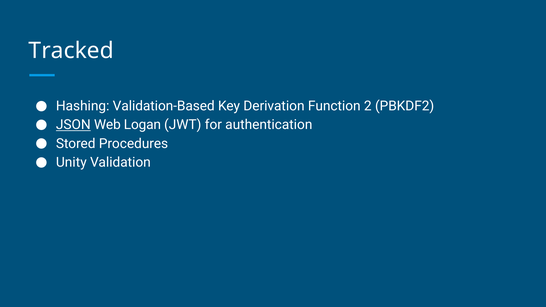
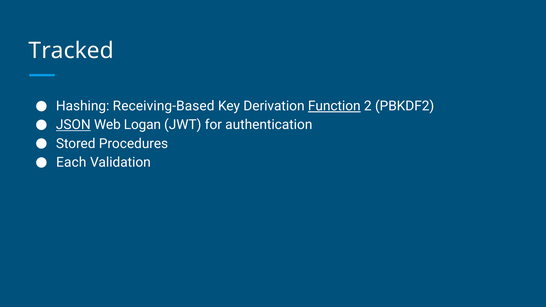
Validation-Based: Validation-Based -> Receiving-Based (164, 106)
Function underline: none -> present (334, 106)
Unity: Unity -> Each (71, 162)
